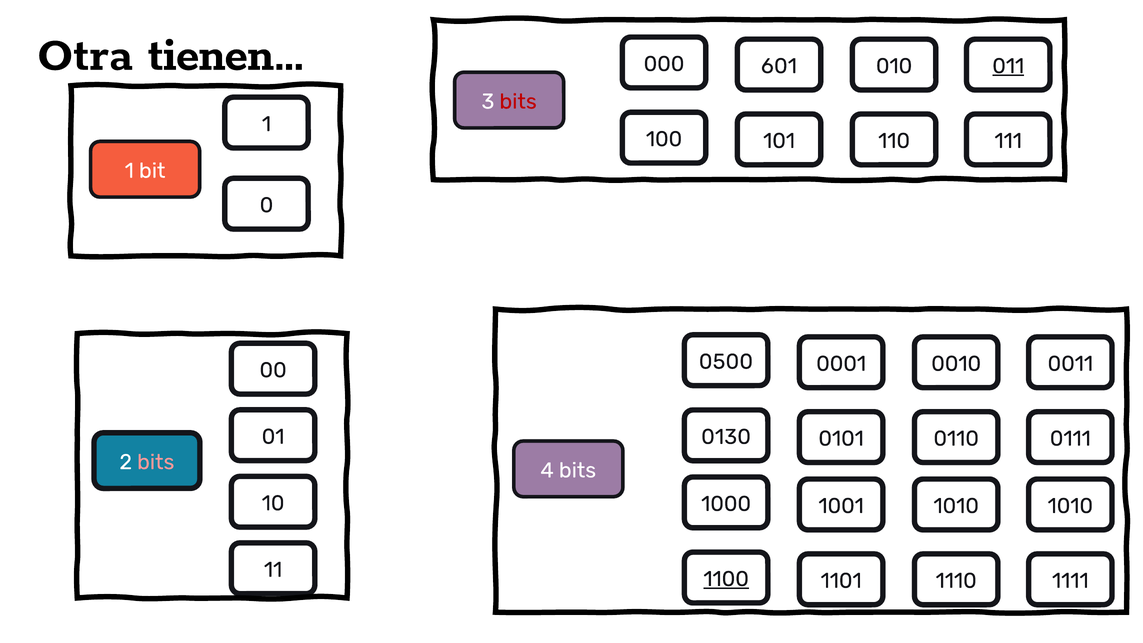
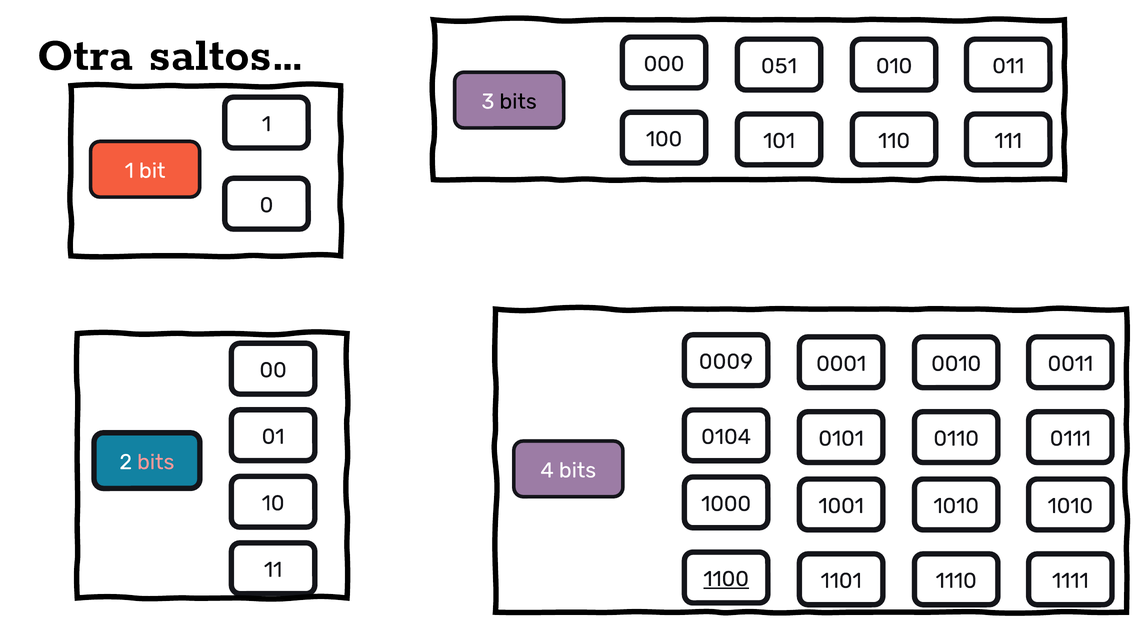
tienen…: tienen… -> saltos… (226, 53)
601: 601 -> 051 (779, 66)
011 underline: present -> none (1008, 66)
bits colour: red -> black (518, 102)
0500: 0500 -> 0009 (726, 362)
0130: 0130 -> 0104 (726, 437)
